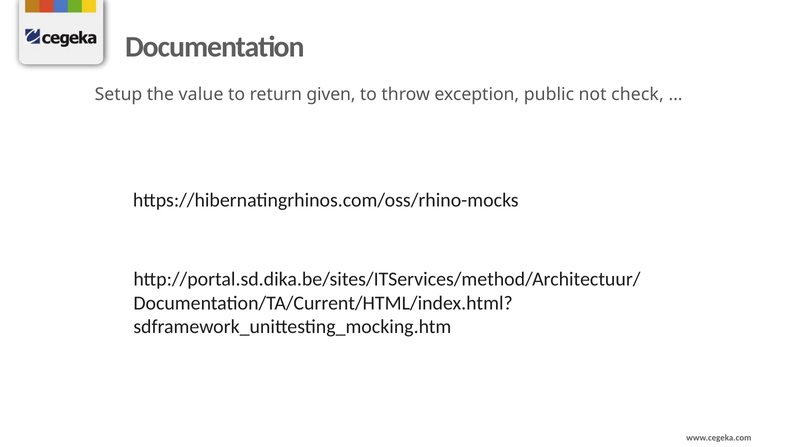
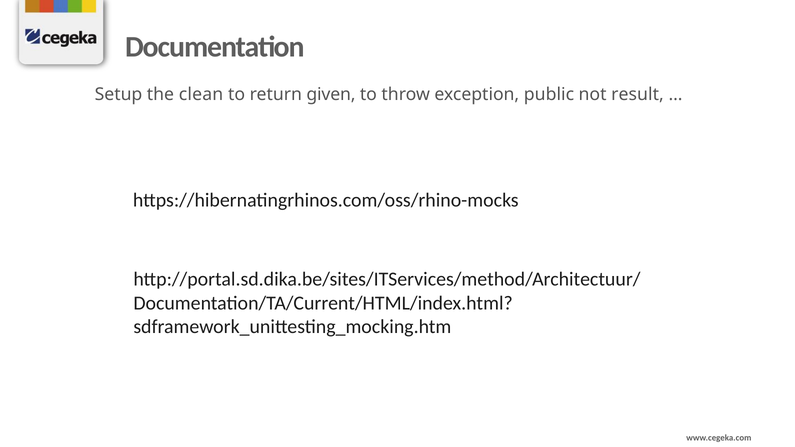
value: value -> clean (201, 95)
check: check -> result (637, 95)
